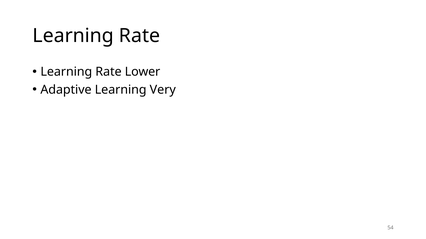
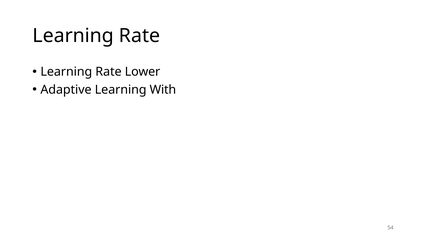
Very: Very -> With (163, 90)
